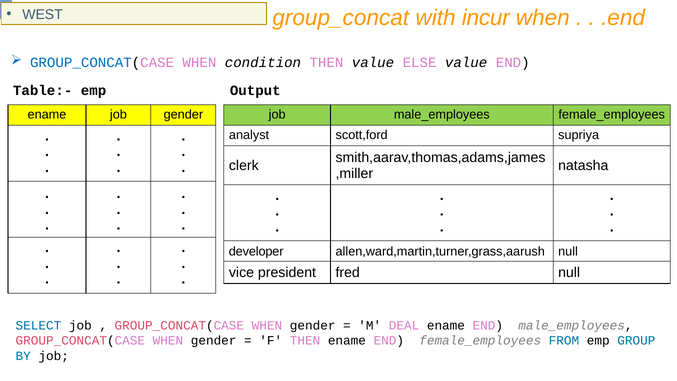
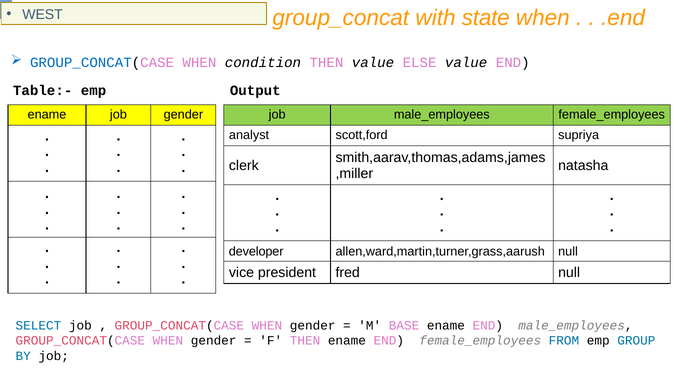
incur: incur -> state (486, 18)
DEAL: DEAL -> BASE (404, 325)
